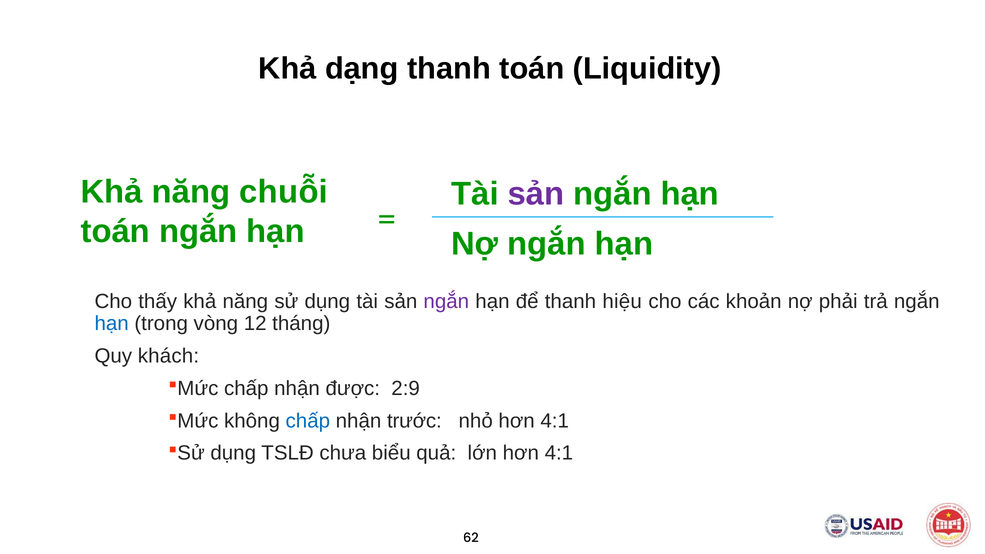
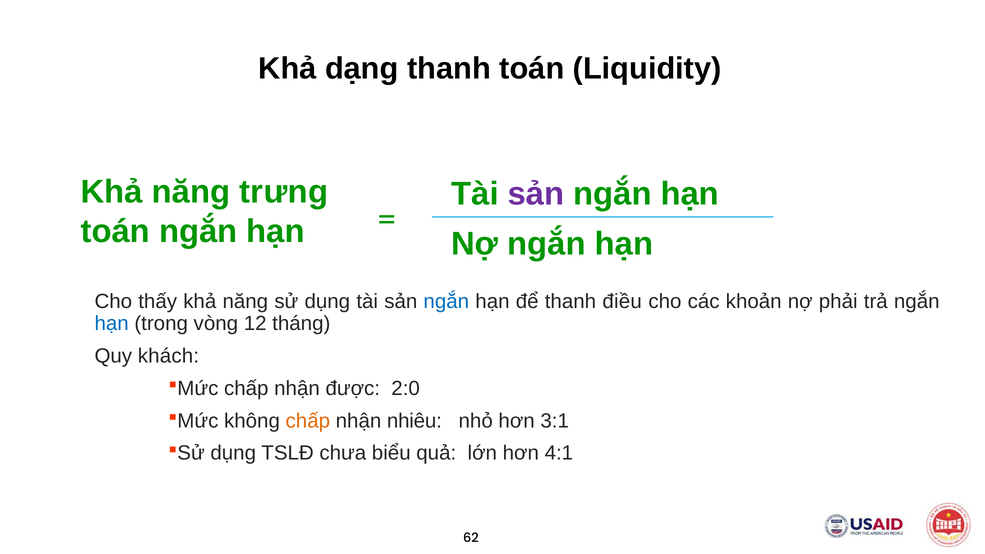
chuỗi: chuỗi -> trưng (284, 192)
ngắn colour: purple -> blue (446, 301)
hiệu: hiệu -> điều (622, 301)
2:9: 2:9 -> 2:0 (406, 388)
chấp colour: blue -> orange (308, 421)
trước: trước -> nhiêu (414, 421)
nhỏ hơn 4:1: 4:1 -> 3:1 (555, 421)
